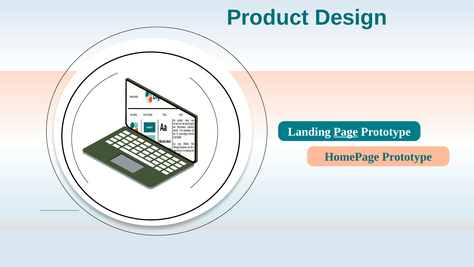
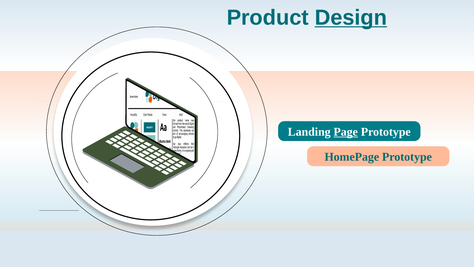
Design underline: none -> present (351, 17)
